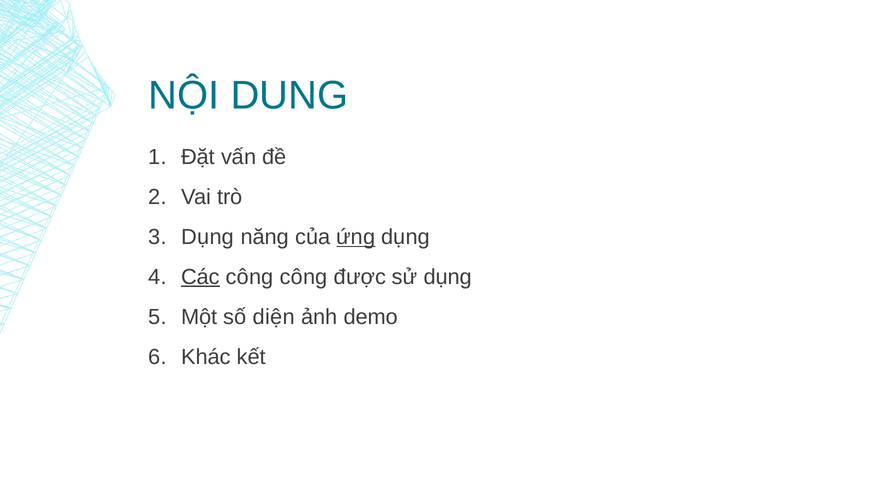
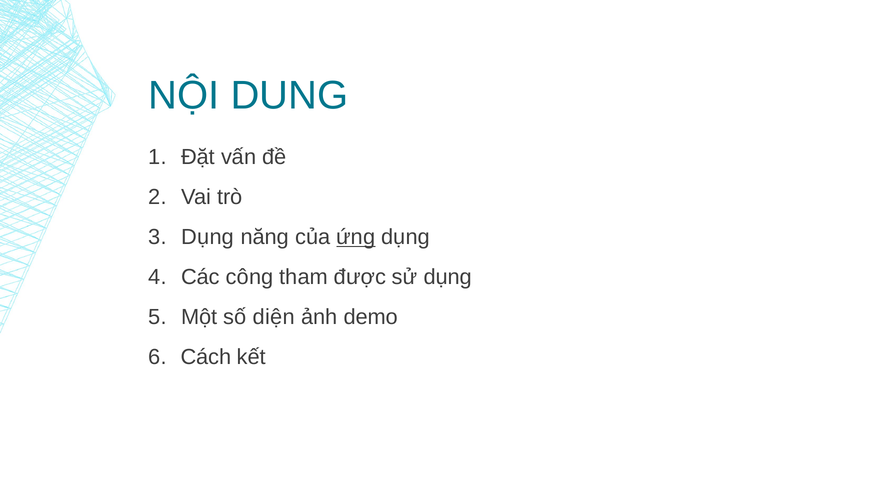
Các underline: present -> none (201, 277)
công công: công -> tham (304, 277)
Khác: Khác -> Cách (206, 357)
